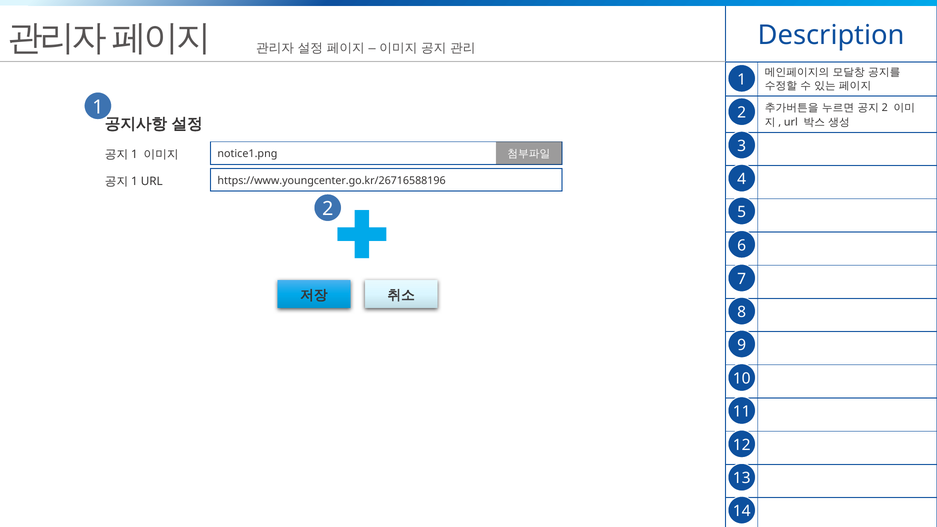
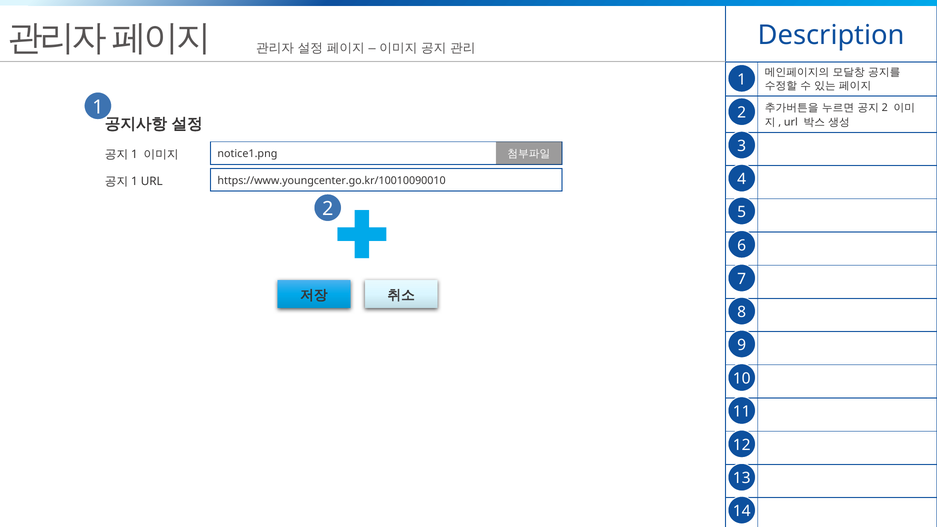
https://www.youngcenter.go.kr/26716588196: https://www.youngcenter.go.kr/26716588196 -> https://www.youngcenter.go.kr/10010090010 (332, 181)
